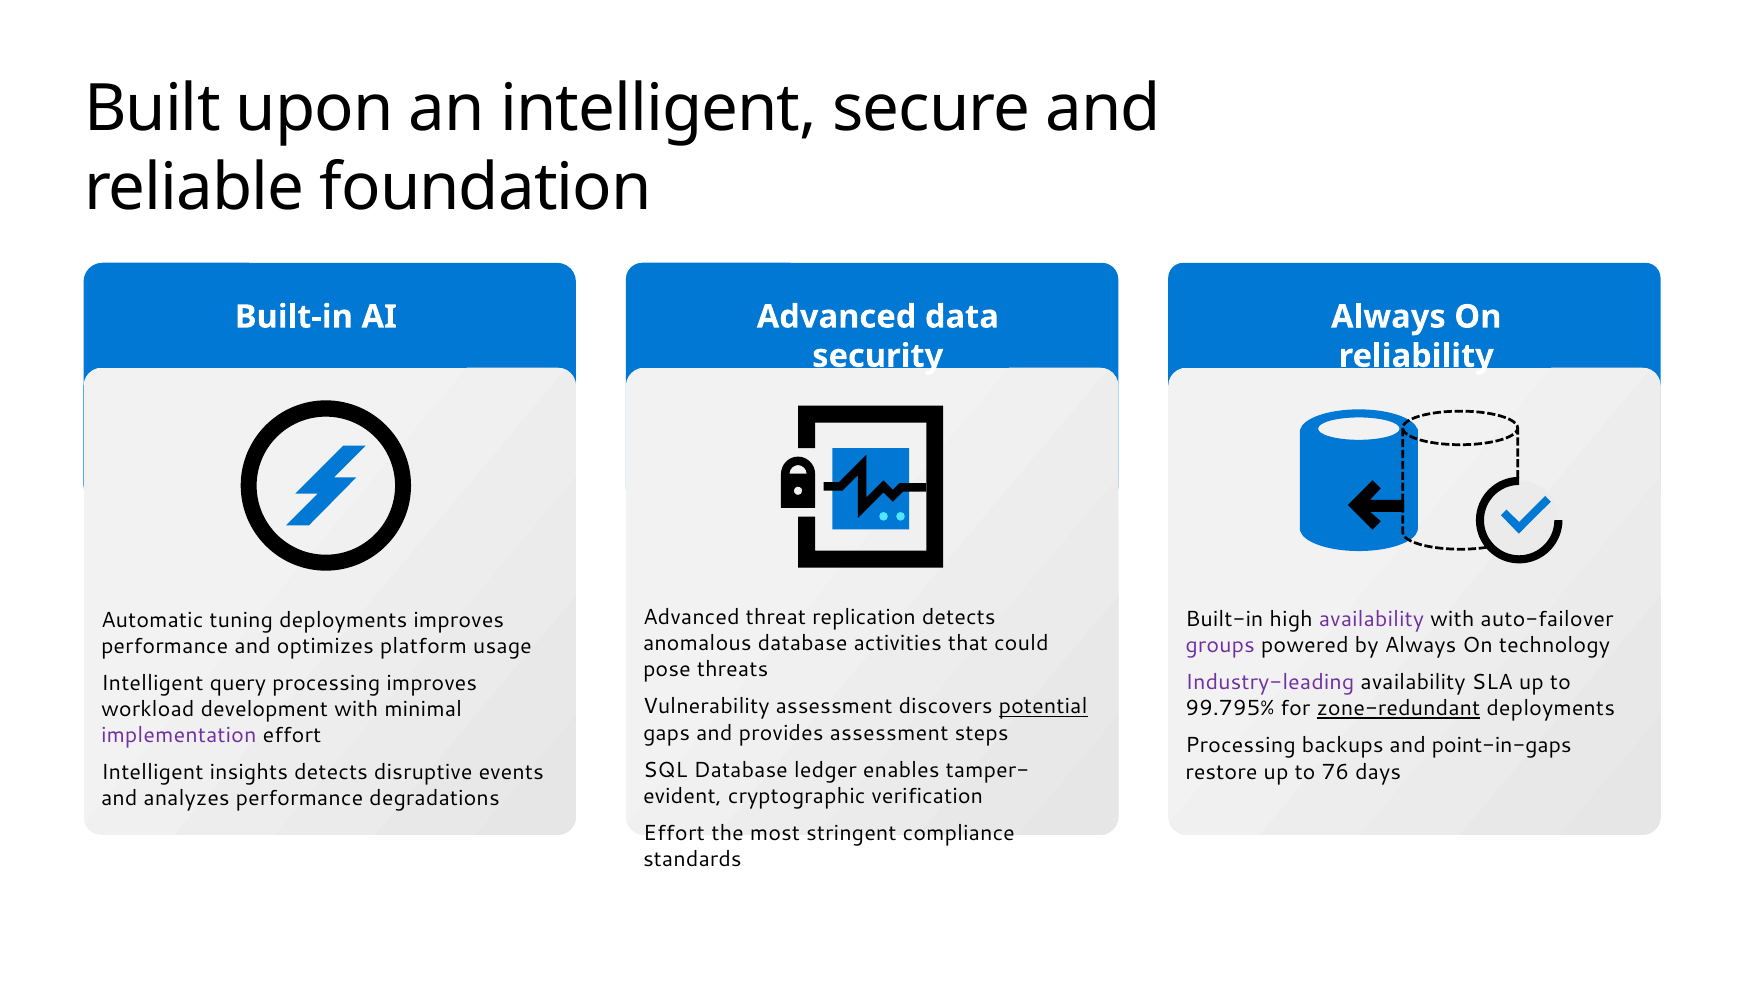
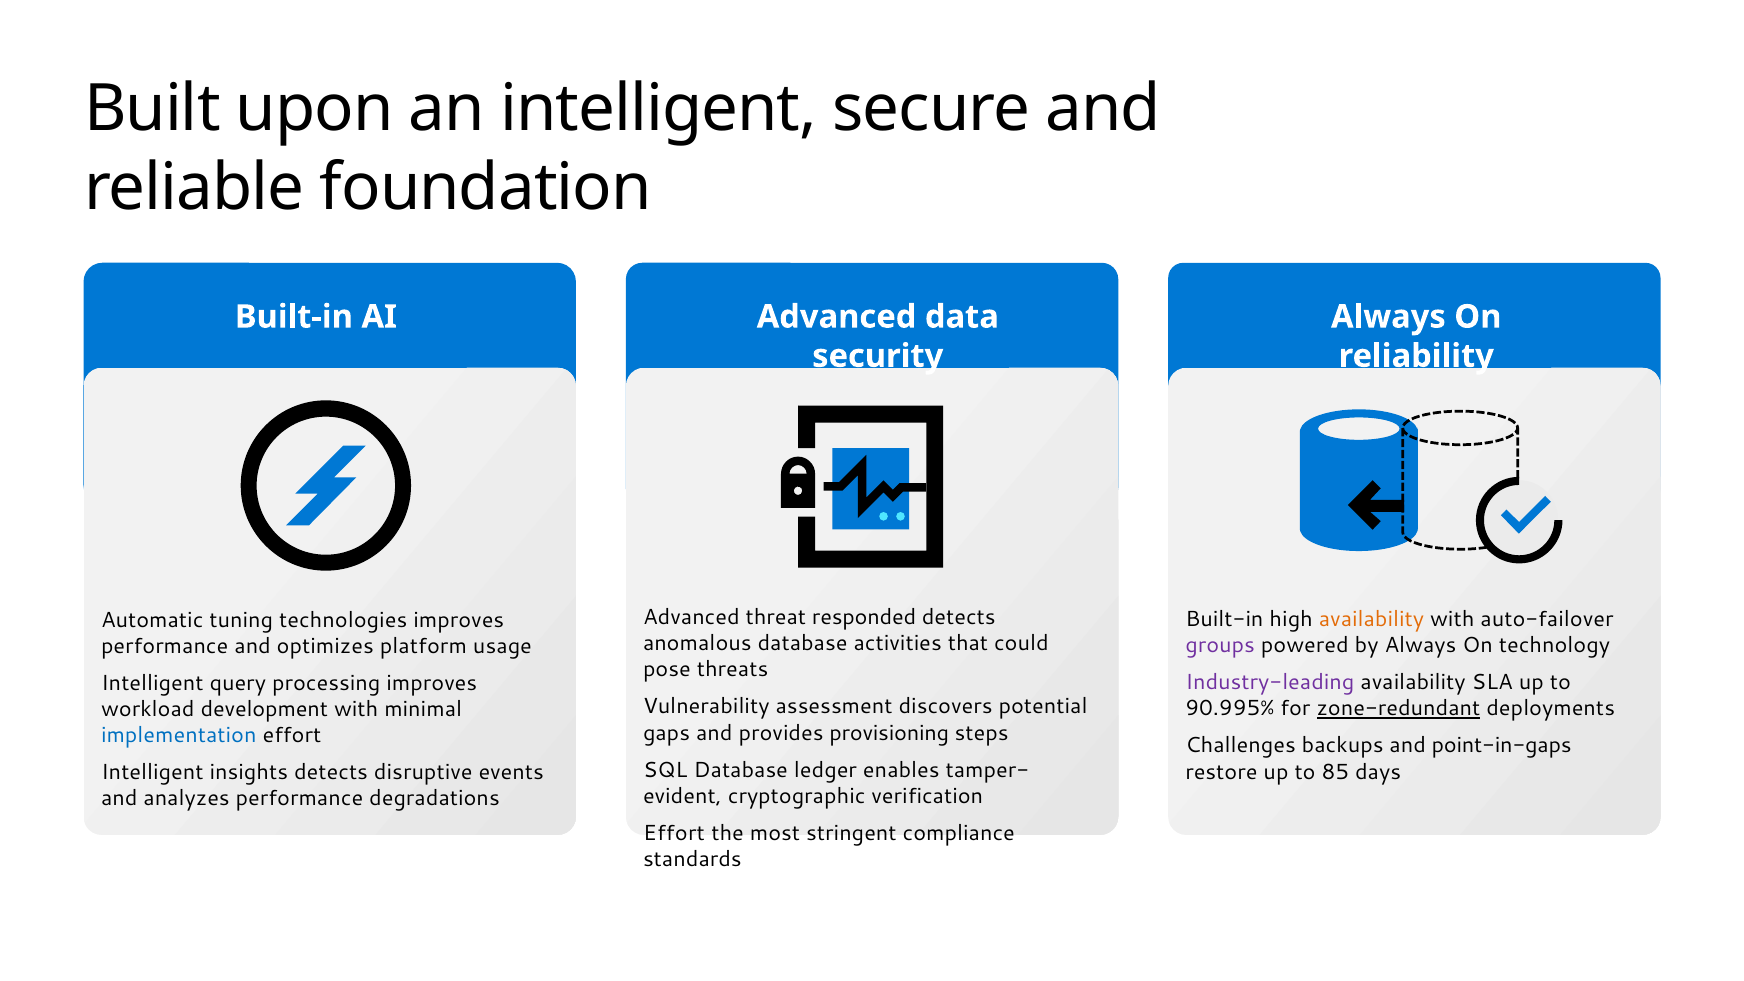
replication: replication -> responded (864, 617)
availability colour: purple -> orange (1372, 619)
tuning deployments: deployments -> technologies (343, 620)
potential underline: present -> none (1043, 707)
99.795%: 99.795% -> 90.995% (1230, 709)
provides assessment: assessment -> provisioning (889, 733)
implementation colour: purple -> blue (179, 736)
Processing: Processing -> Challenges (1241, 746)
76: 76 -> 85 (1335, 772)
